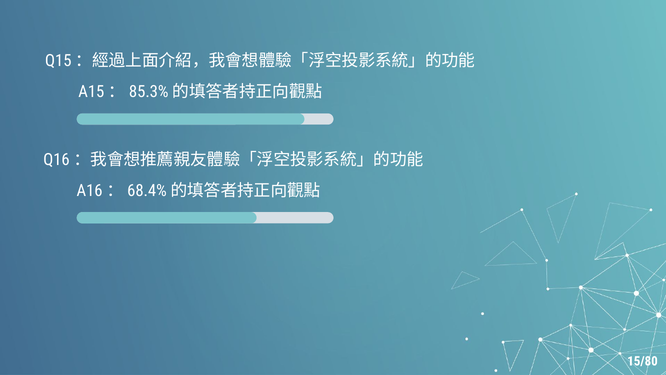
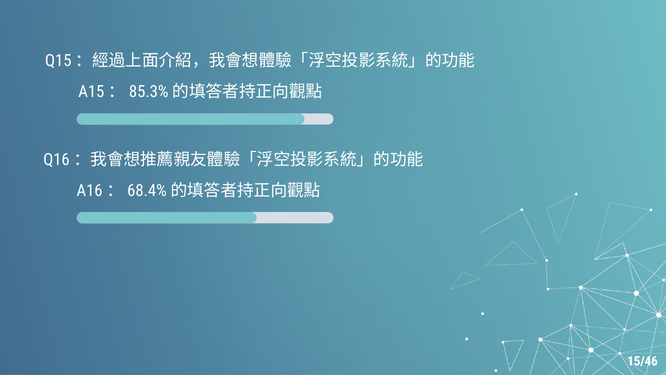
15/80: 15/80 -> 15/46 (642, 361)
